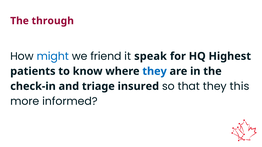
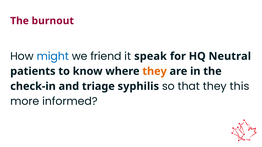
through: through -> burnout (53, 21)
Highest: Highest -> Neutral (230, 56)
they colour: blue -> orange (155, 71)
insured: insured -> syphilis (138, 86)
